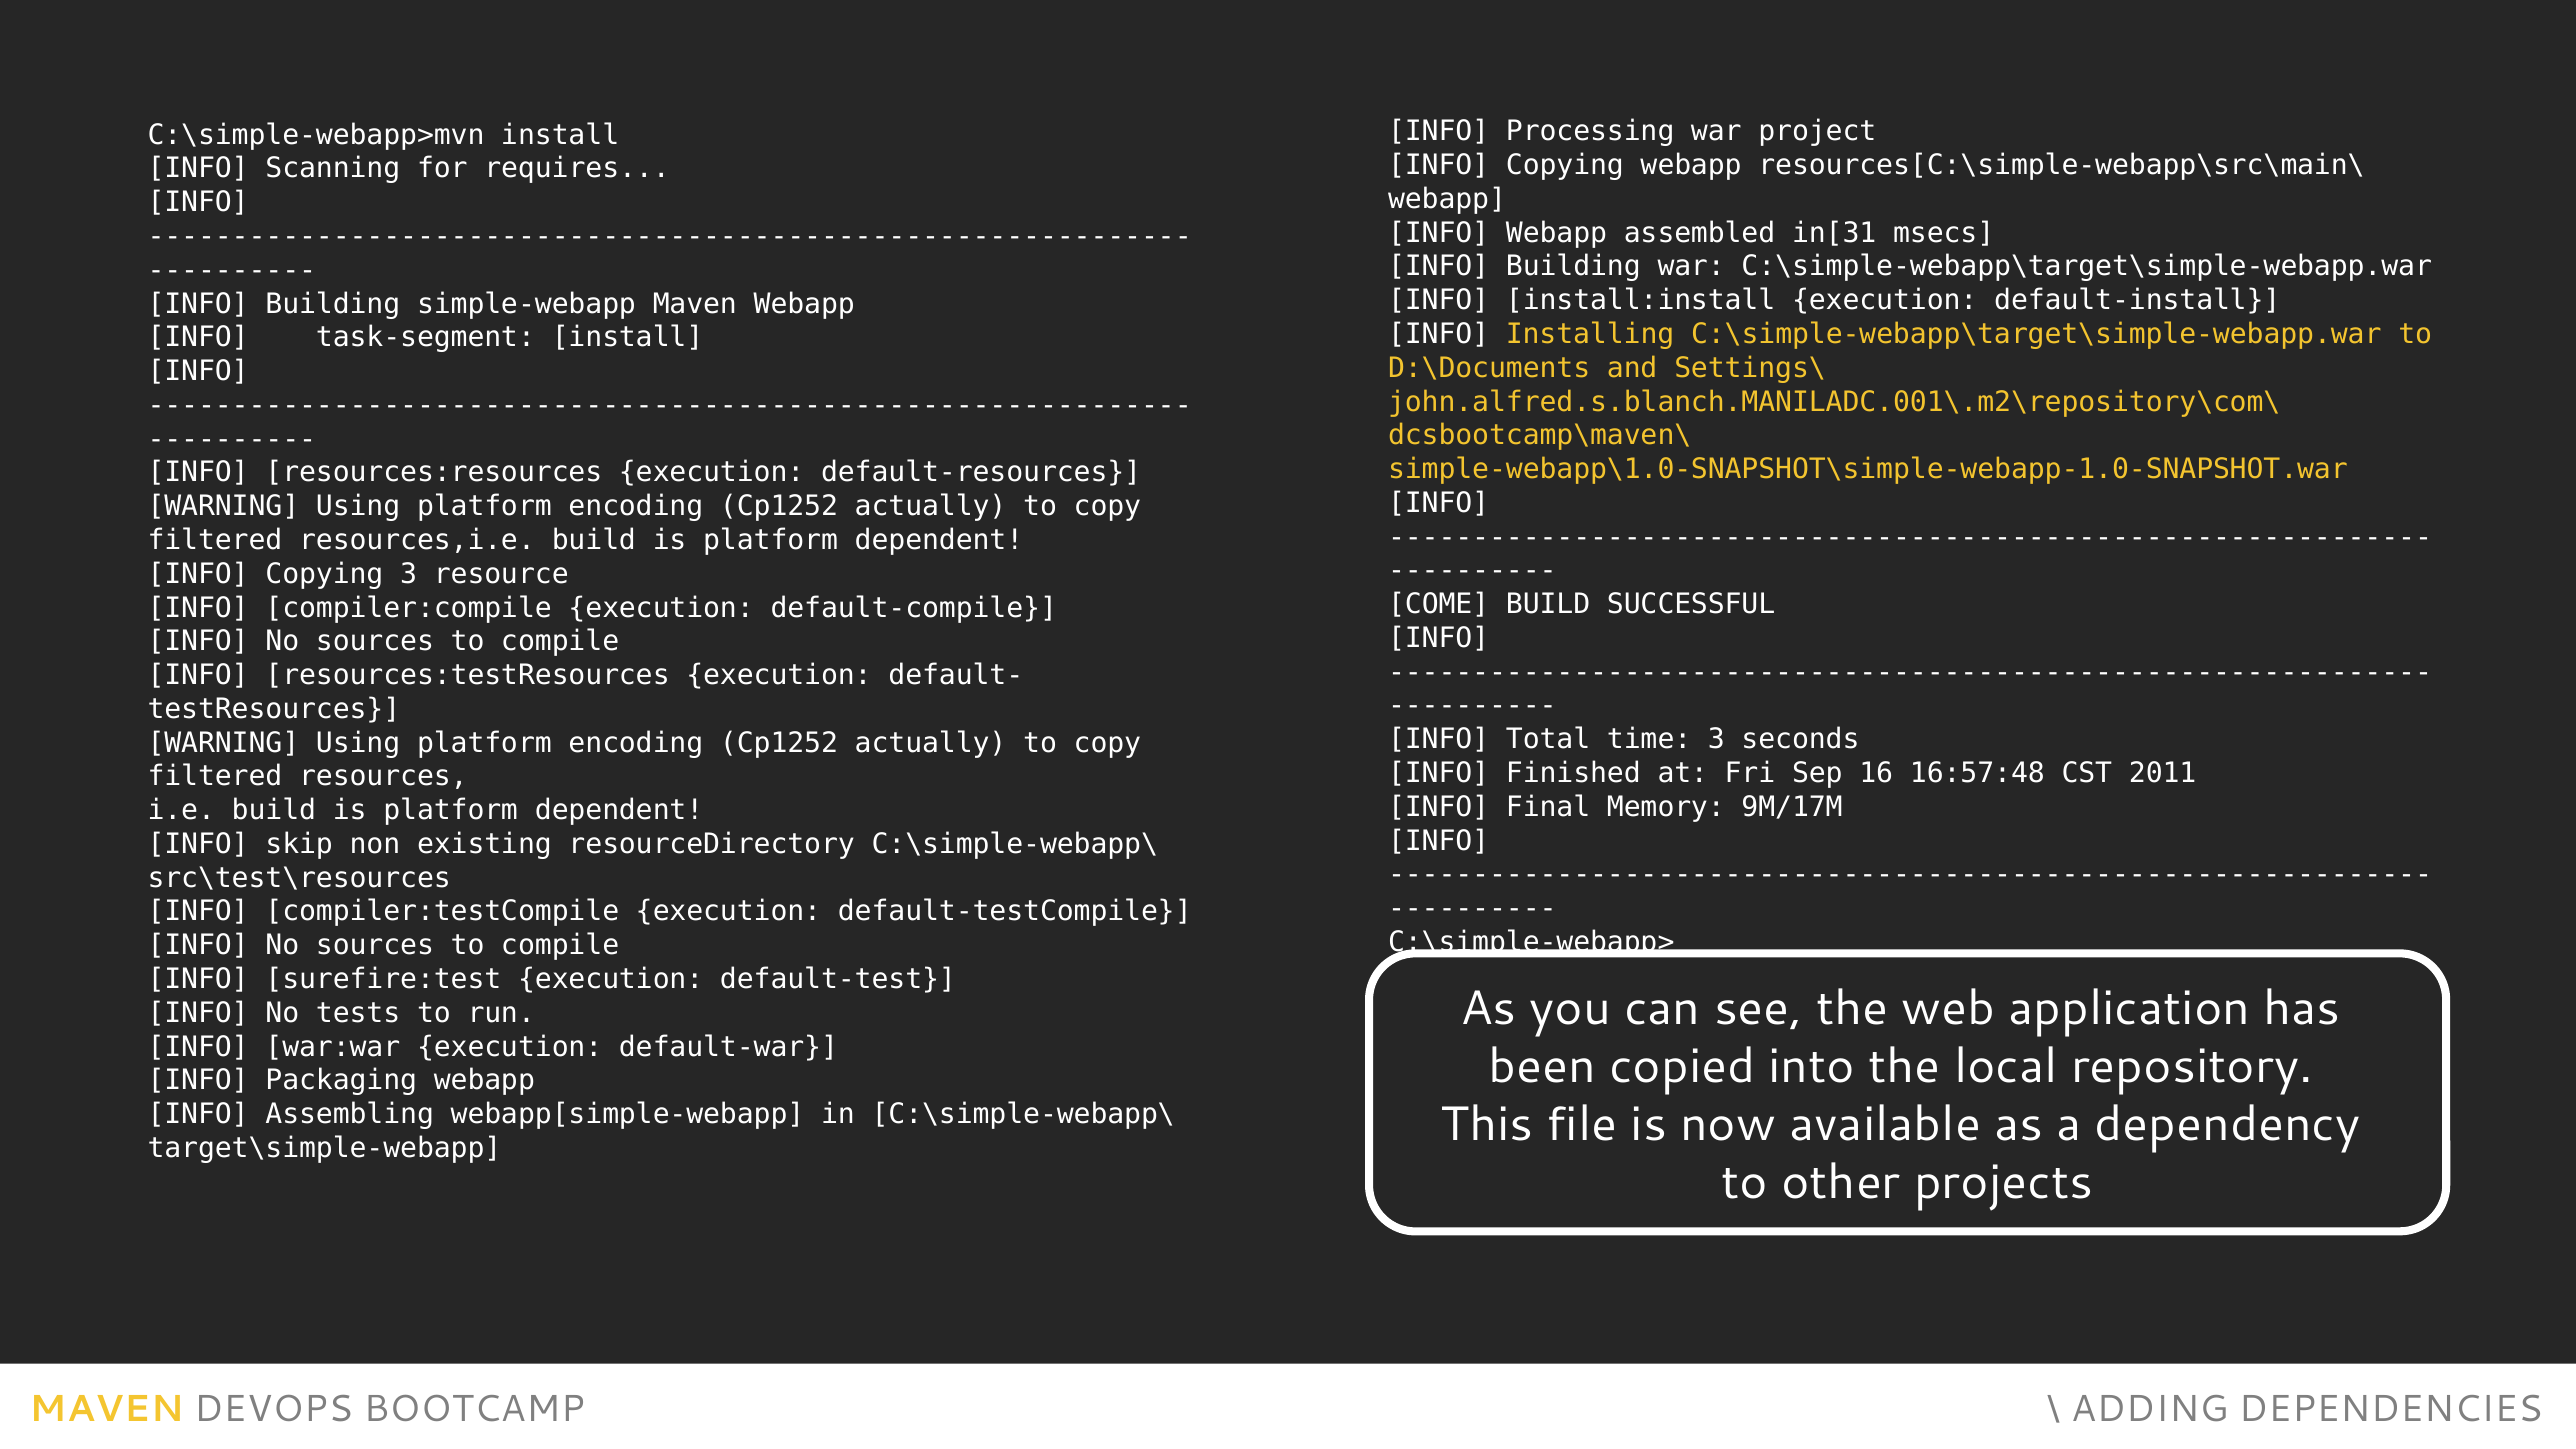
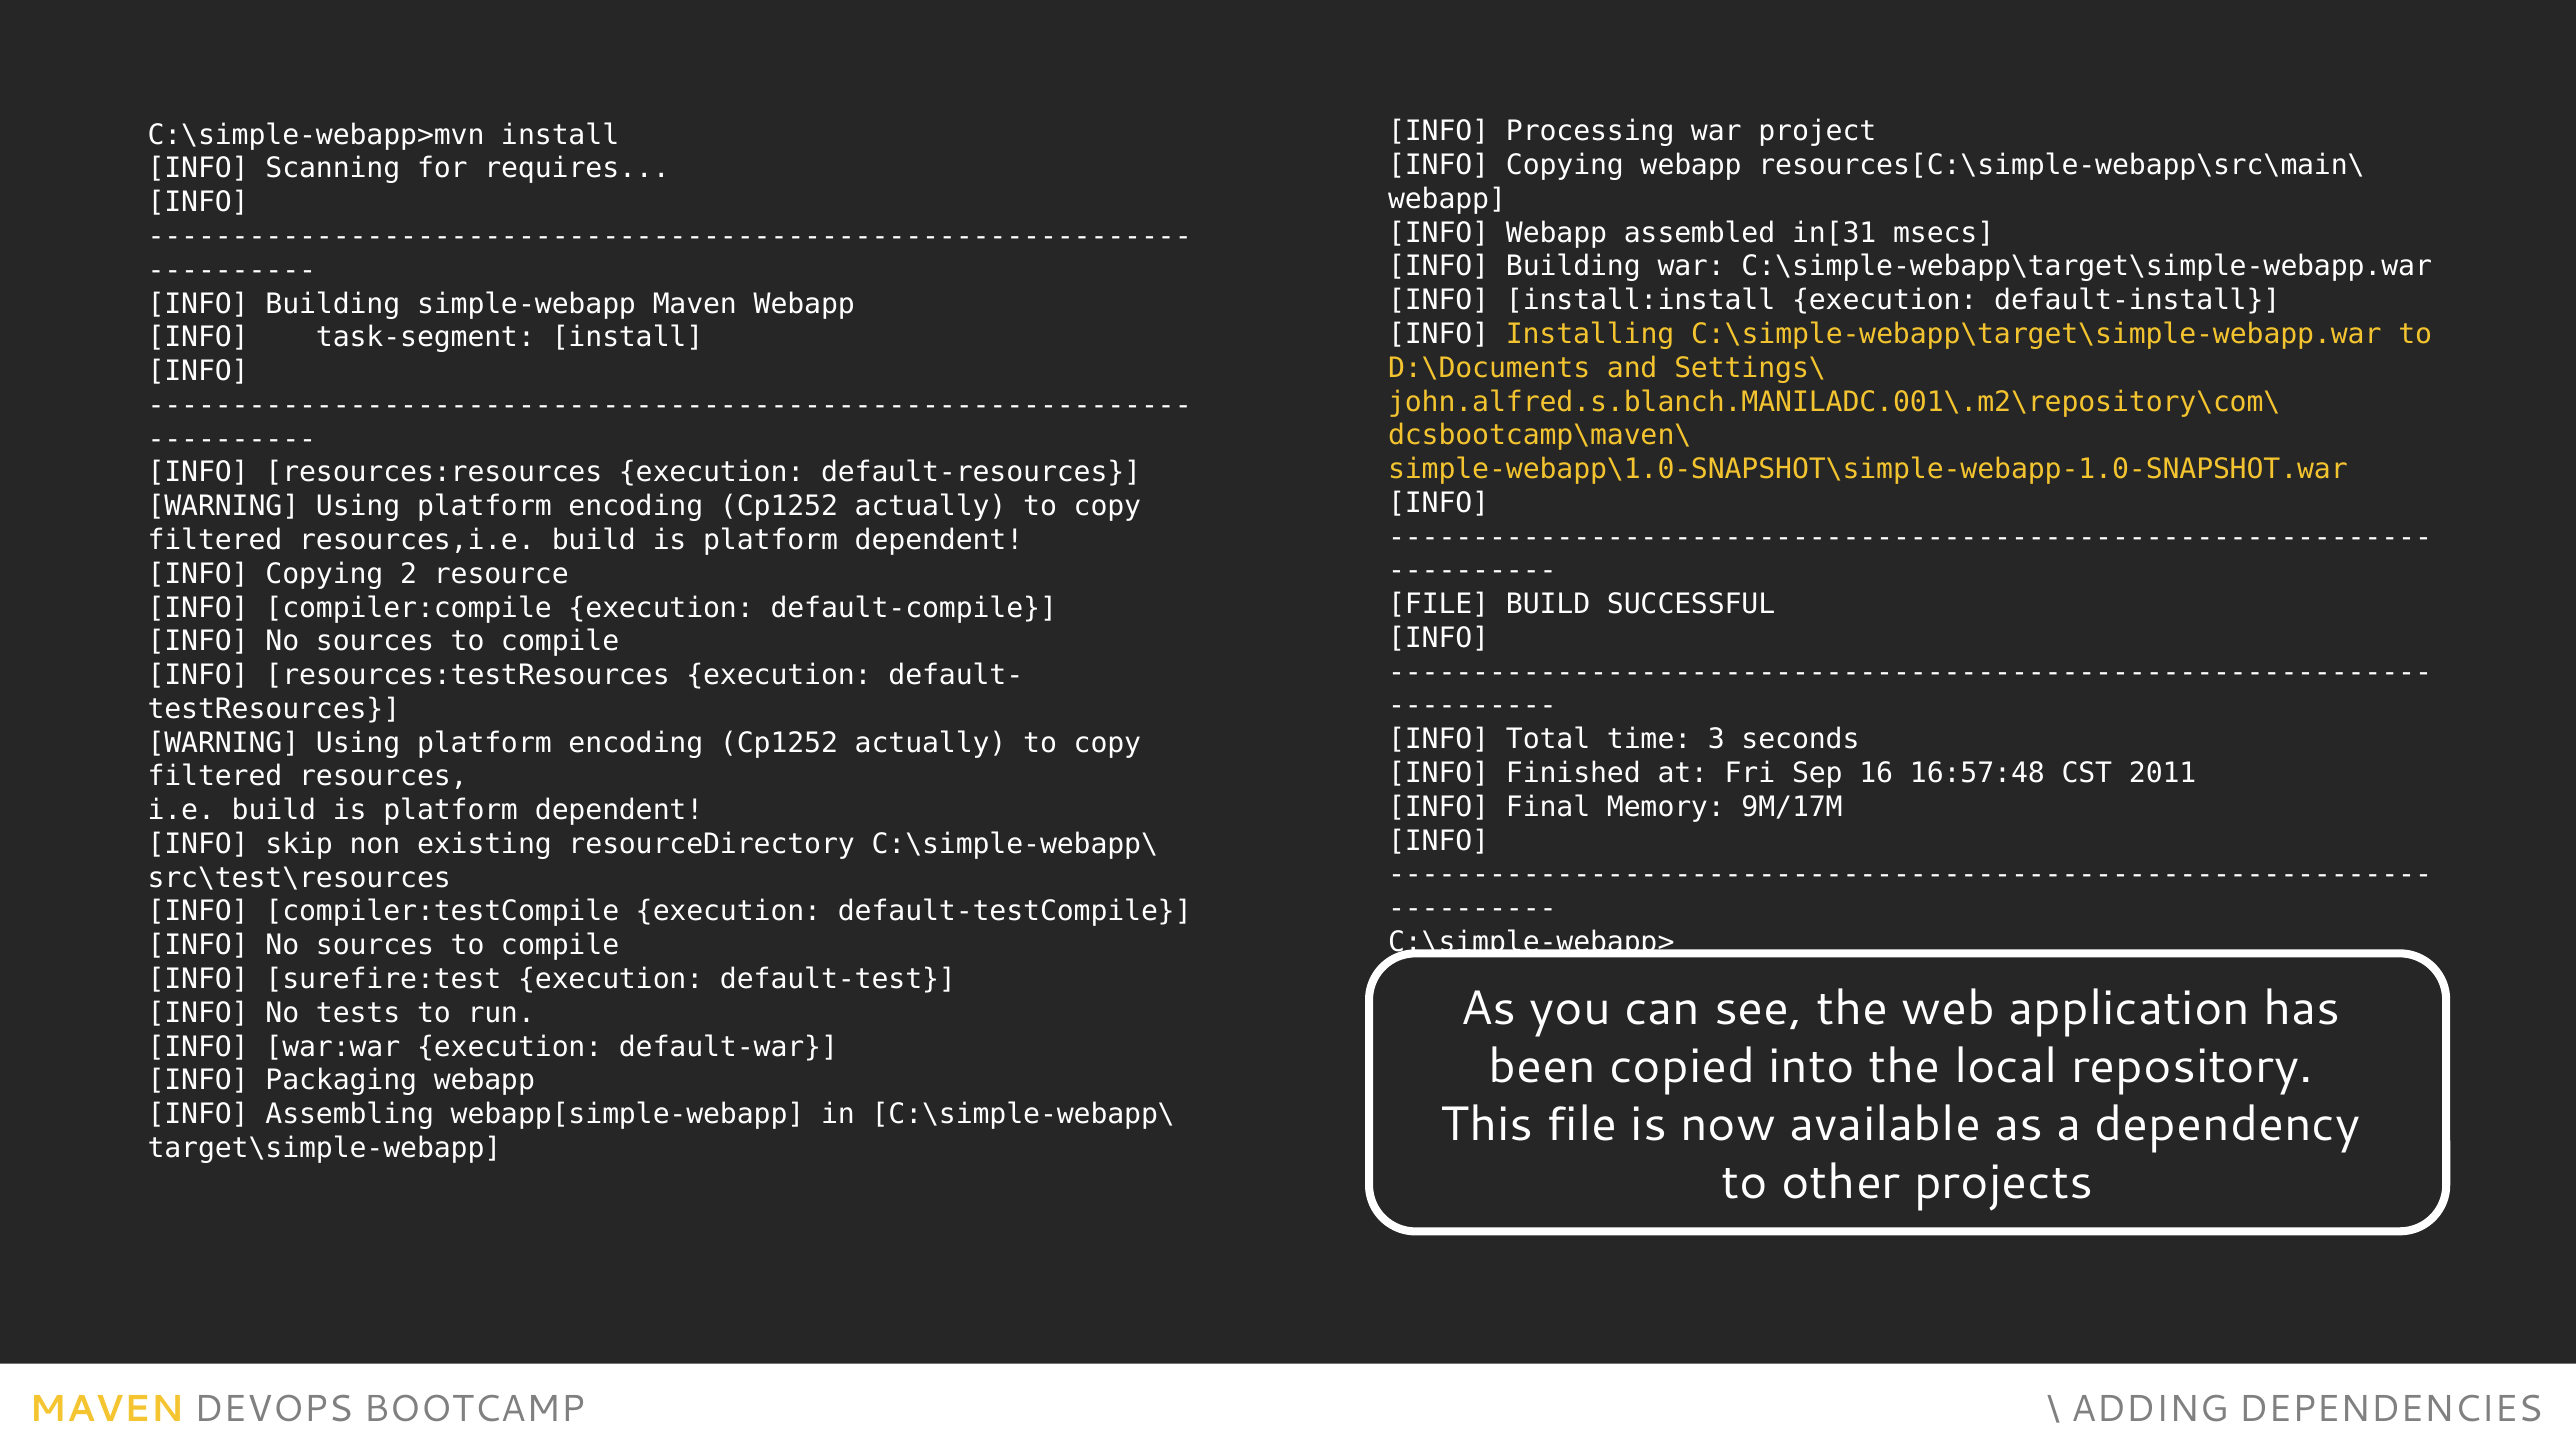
Copying 3: 3 -> 2 (409, 574)
COME: COME -> FILE (1439, 604)
